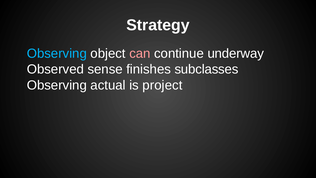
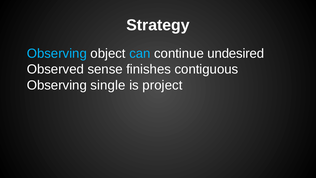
can colour: pink -> light blue (140, 53)
underway: underway -> undesired (236, 53)
subclasses: subclasses -> contiguous (206, 69)
actual: actual -> single (108, 85)
